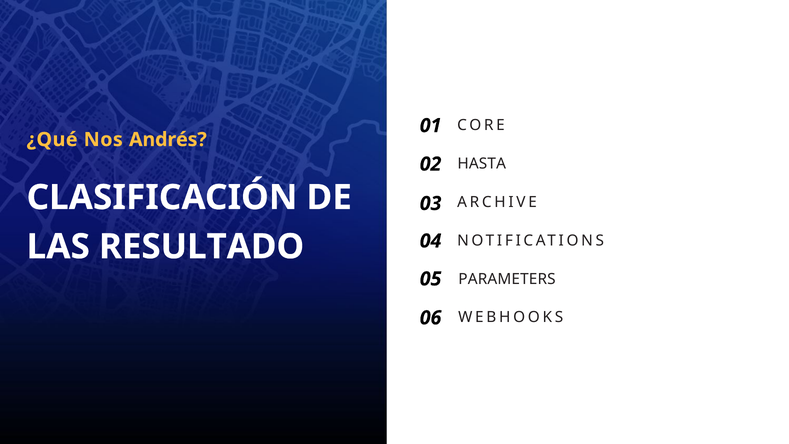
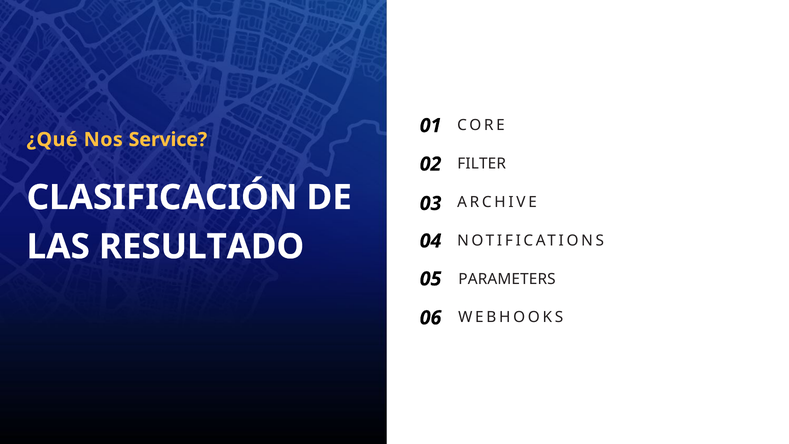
Andrés: Andrés -> Service (168, 140)
HASTA: HASTA -> FILTER (482, 164)
